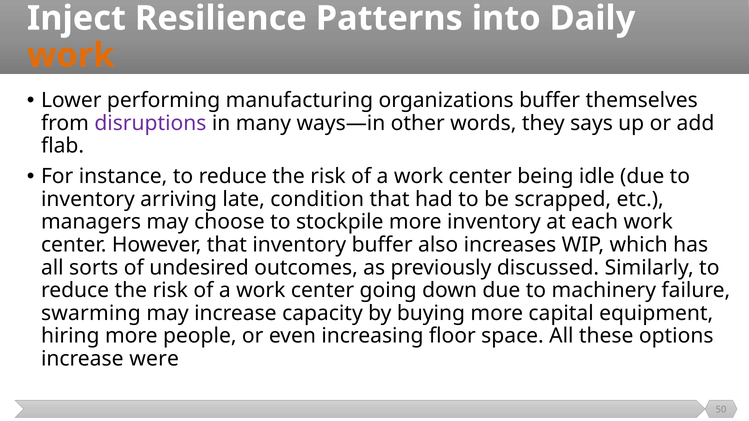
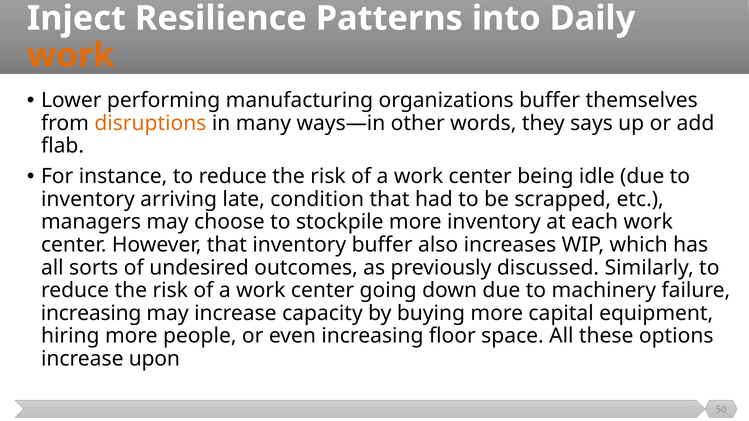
disruptions colour: purple -> orange (150, 123)
swarming: swarming -> increasing (91, 313)
were: were -> upon (154, 359)
